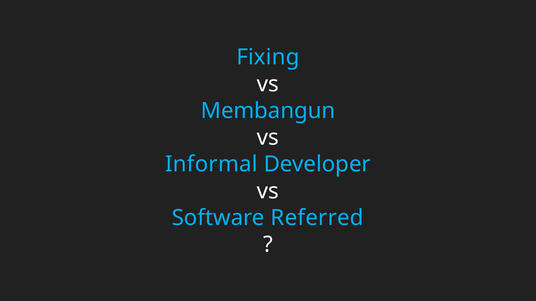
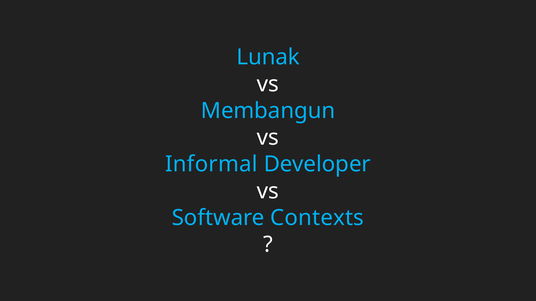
Fixing: Fixing -> Lunak (268, 57)
Referred: Referred -> Contexts (317, 218)
